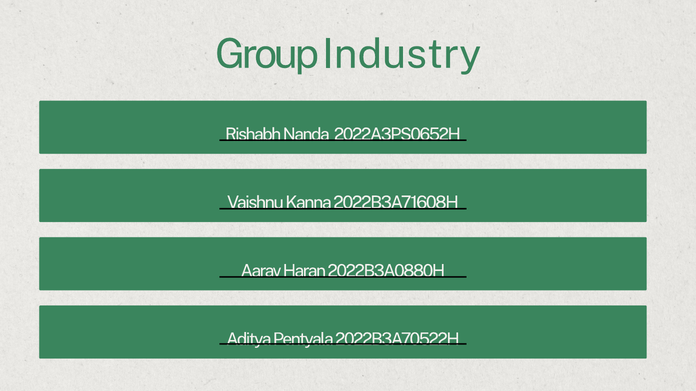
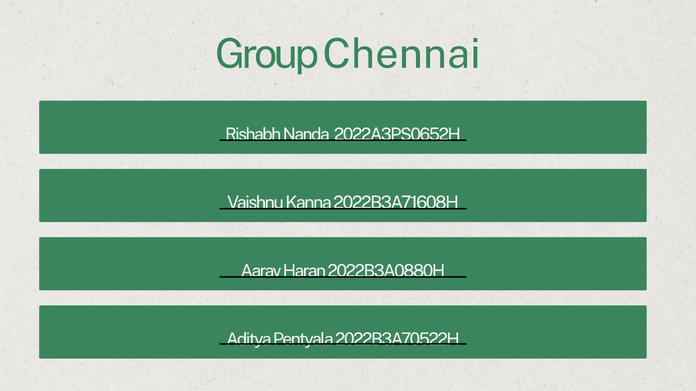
Industry: Industry -> Chennai (401, 54)
